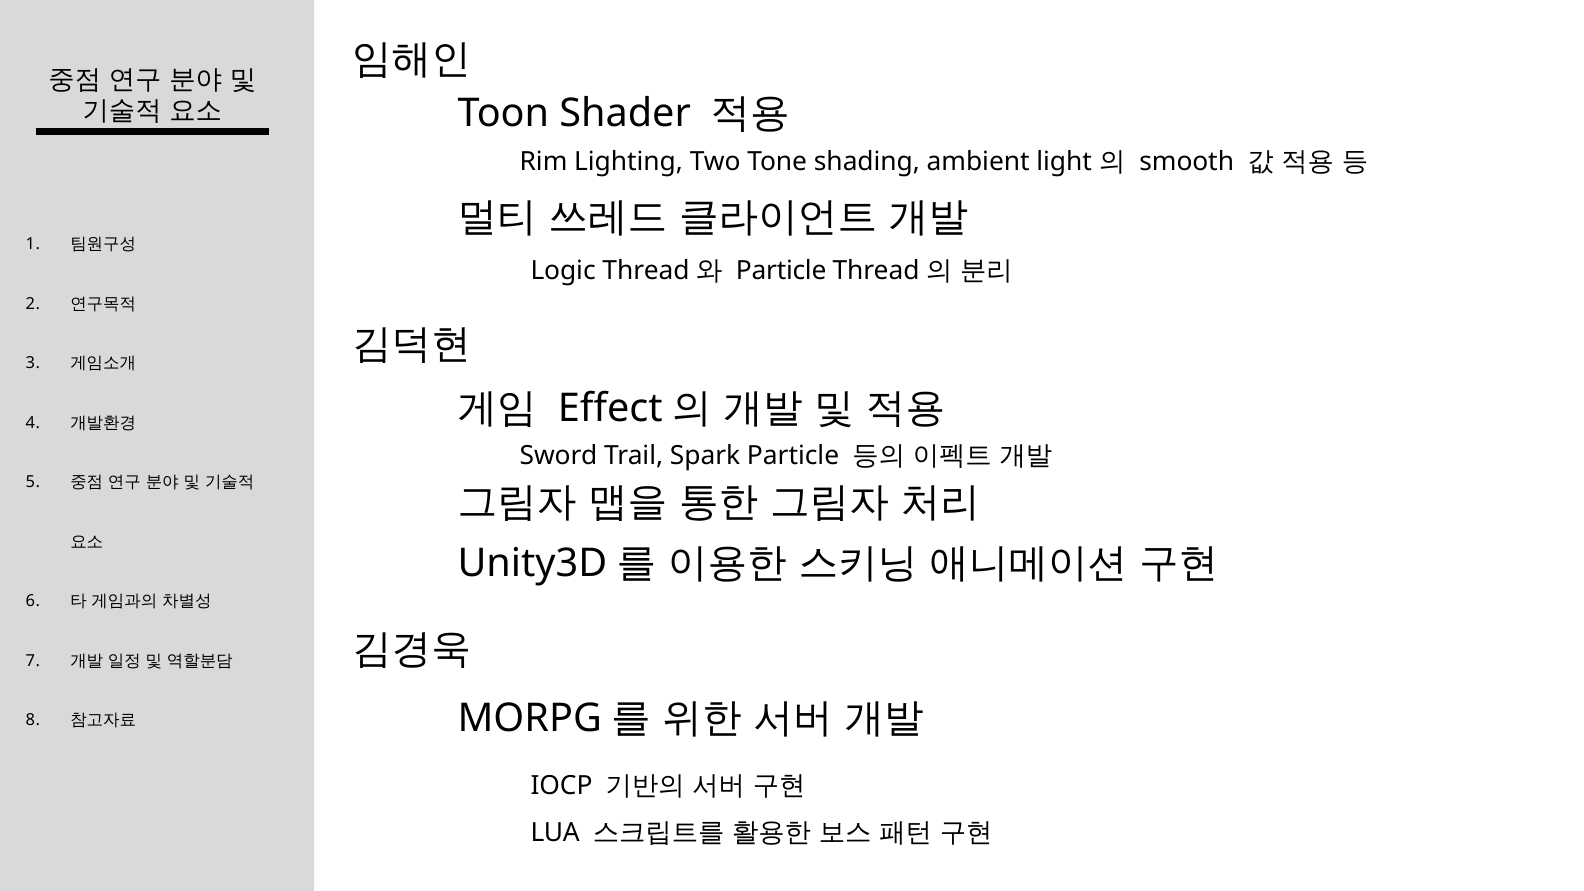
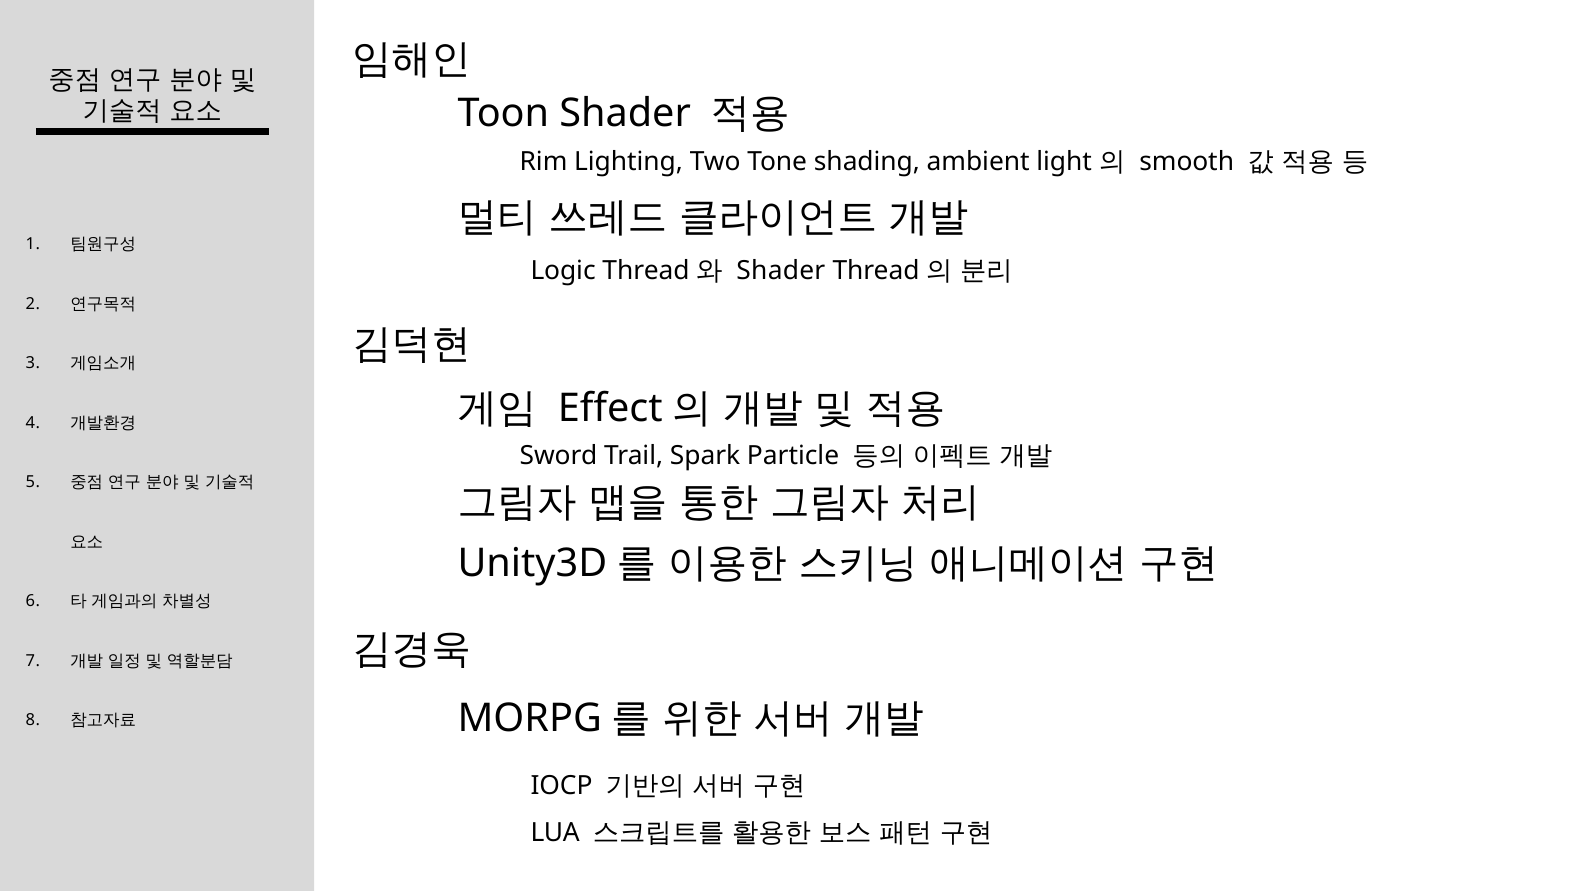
Particle: Particle -> Shader (781, 271)
